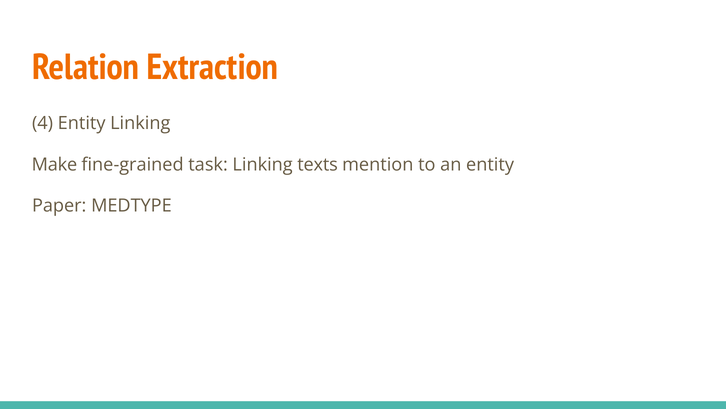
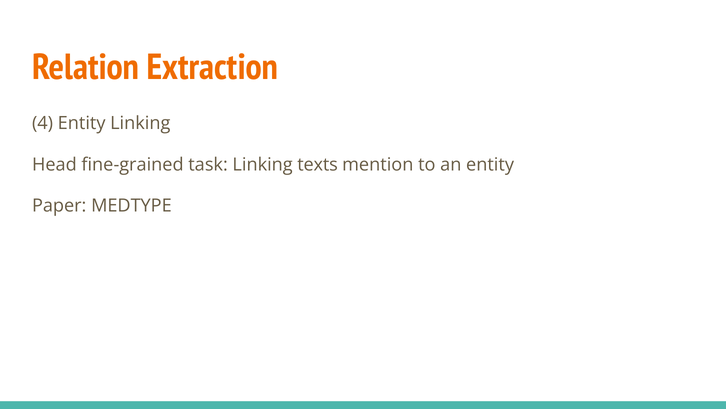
Make: Make -> Head (54, 164)
